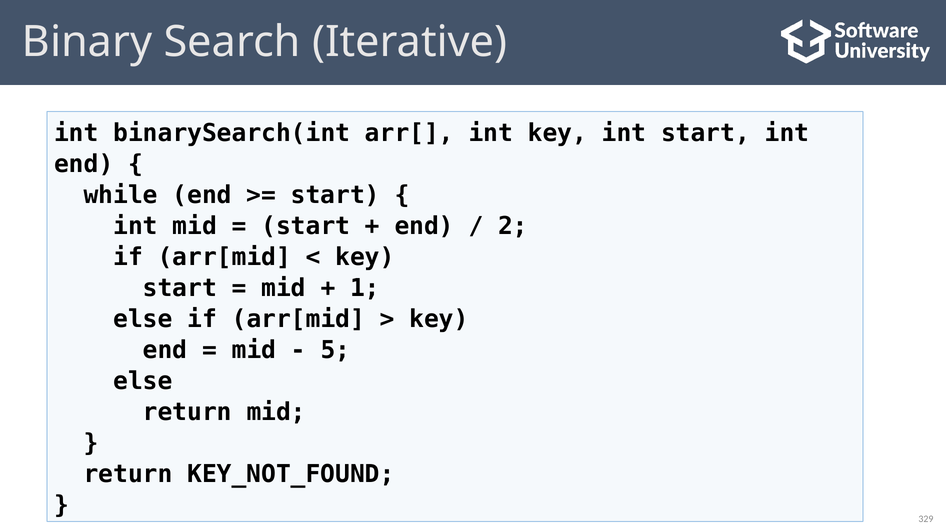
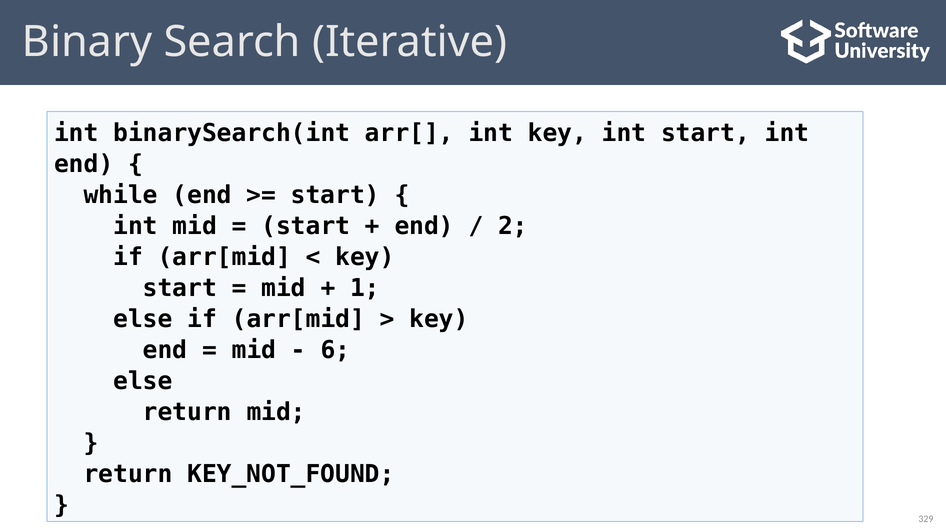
5: 5 -> 6 (335, 350)
